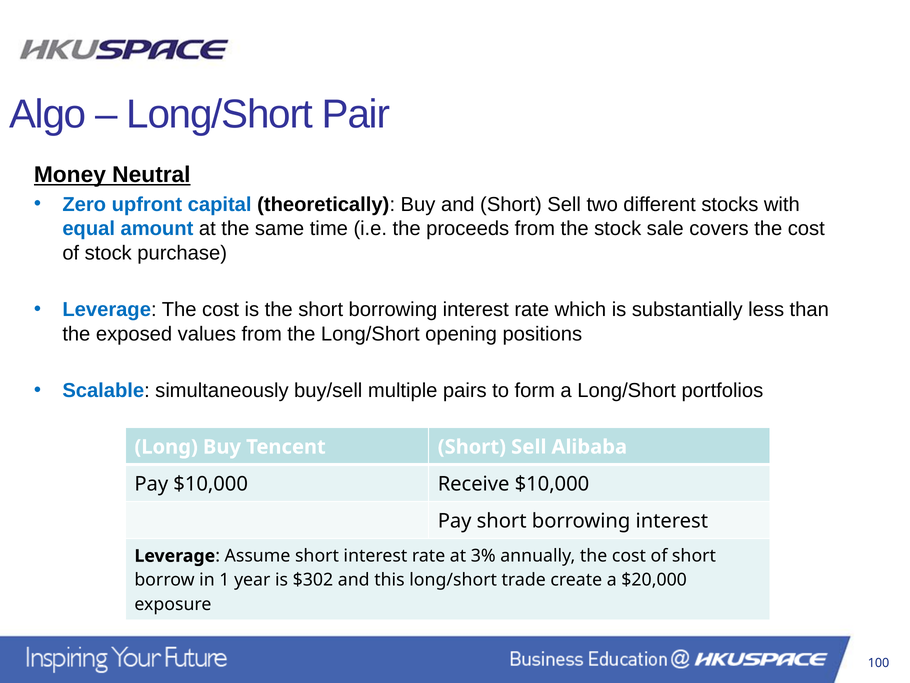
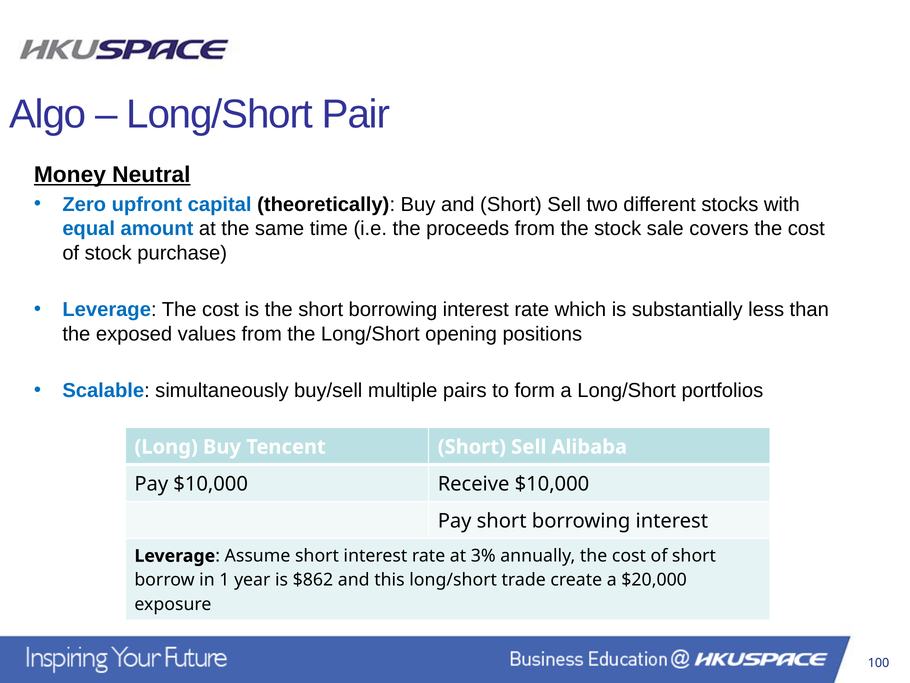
$302: $302 -> $862 (313, 580)
